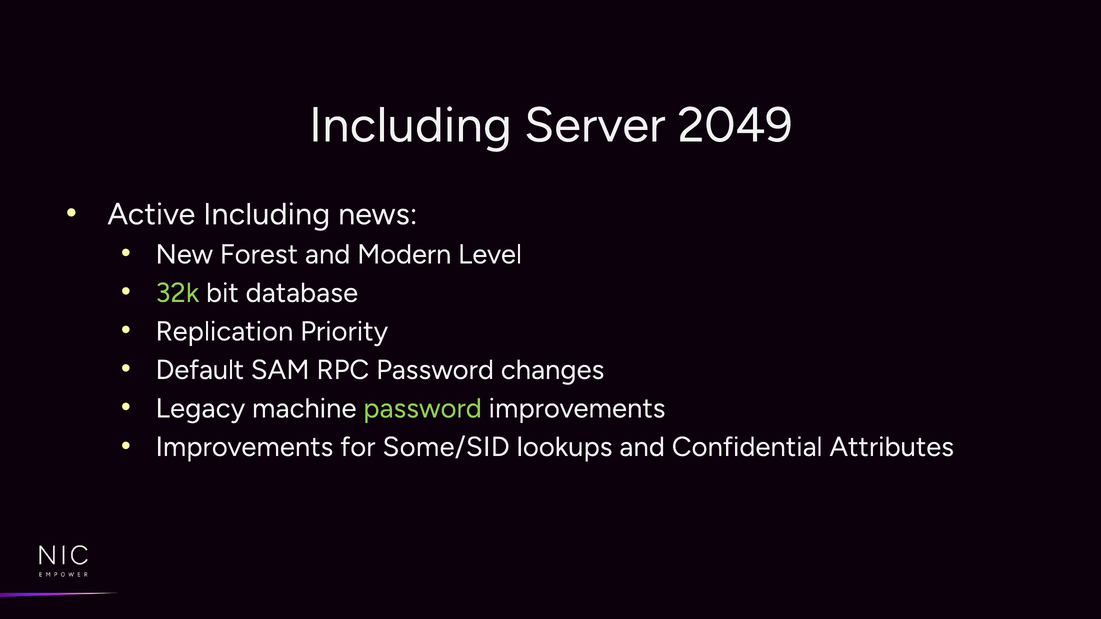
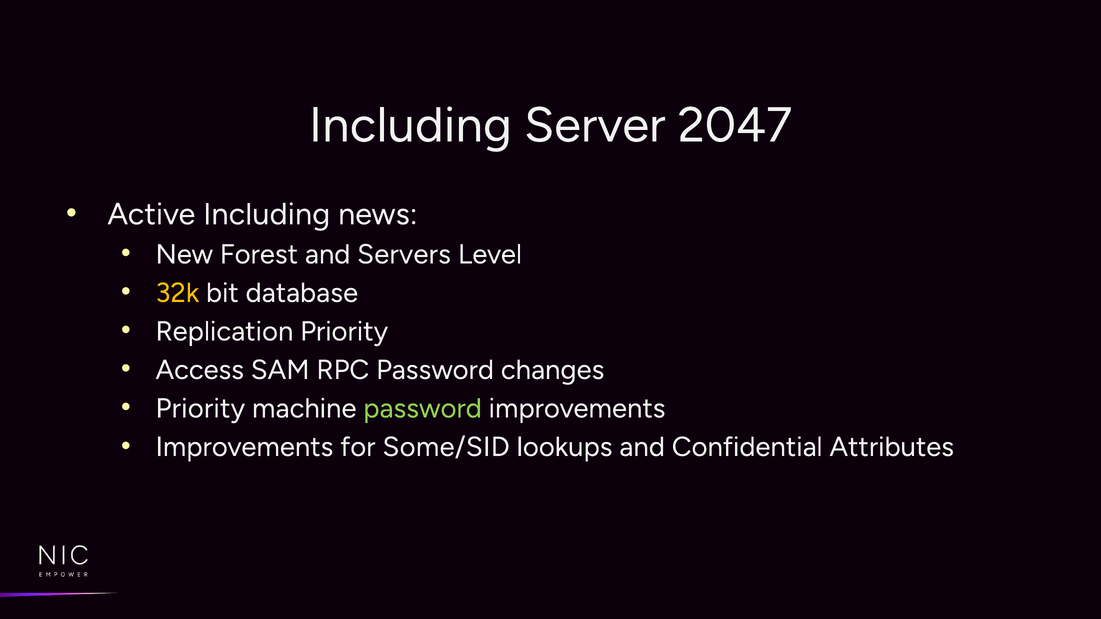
2049: 2049 -> 2047 (735, 125)
Modern: Modern -> Servers (404, 254)
32k colour: light green -> yellow (177, 293)
Default: Default -> Access (200, 370)
Legacy: Legacy -> Priority (200, 409)
